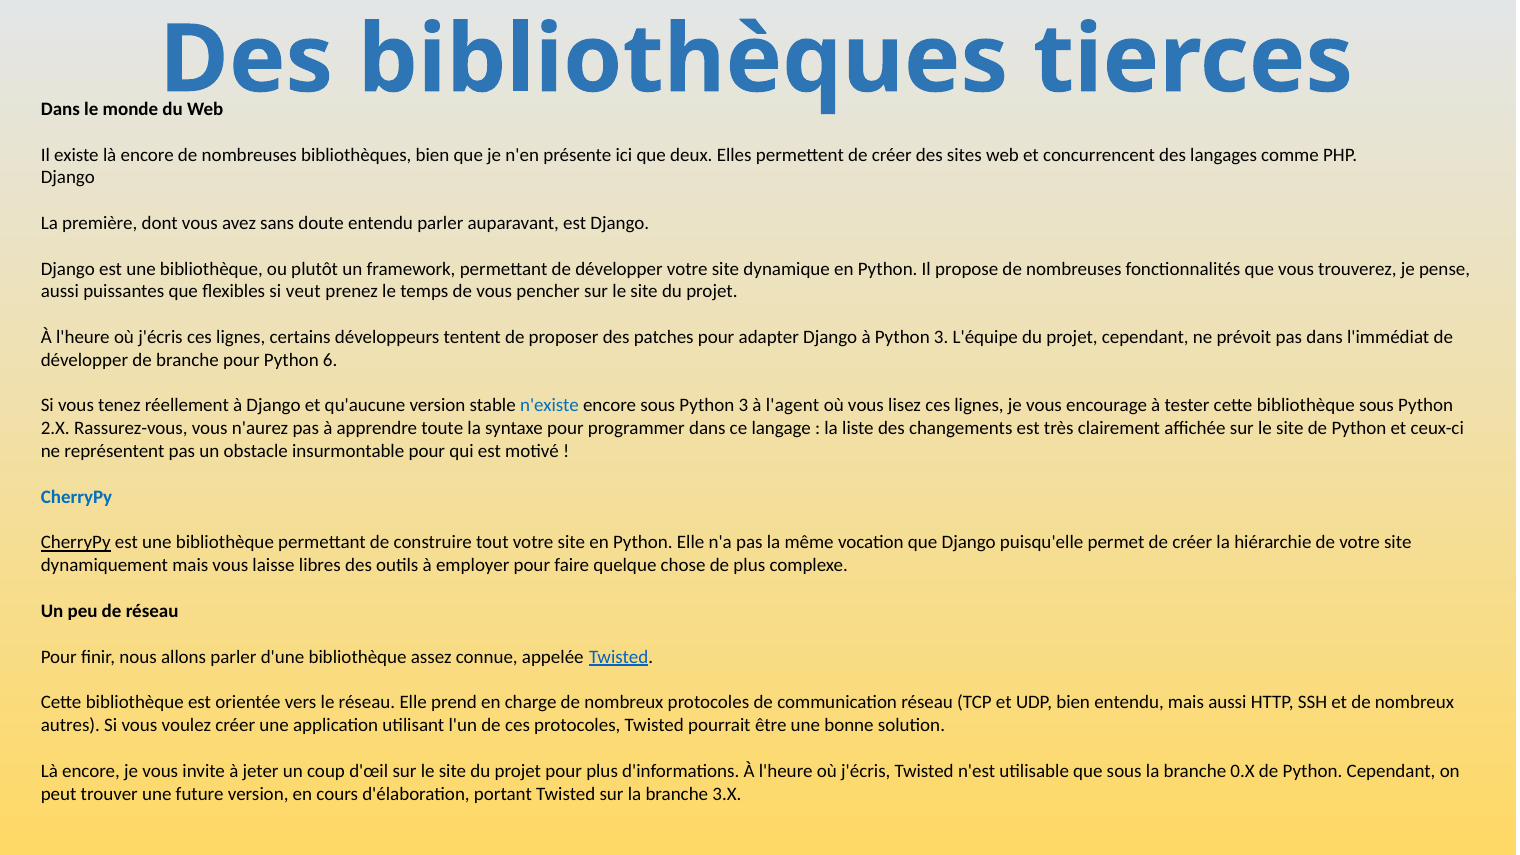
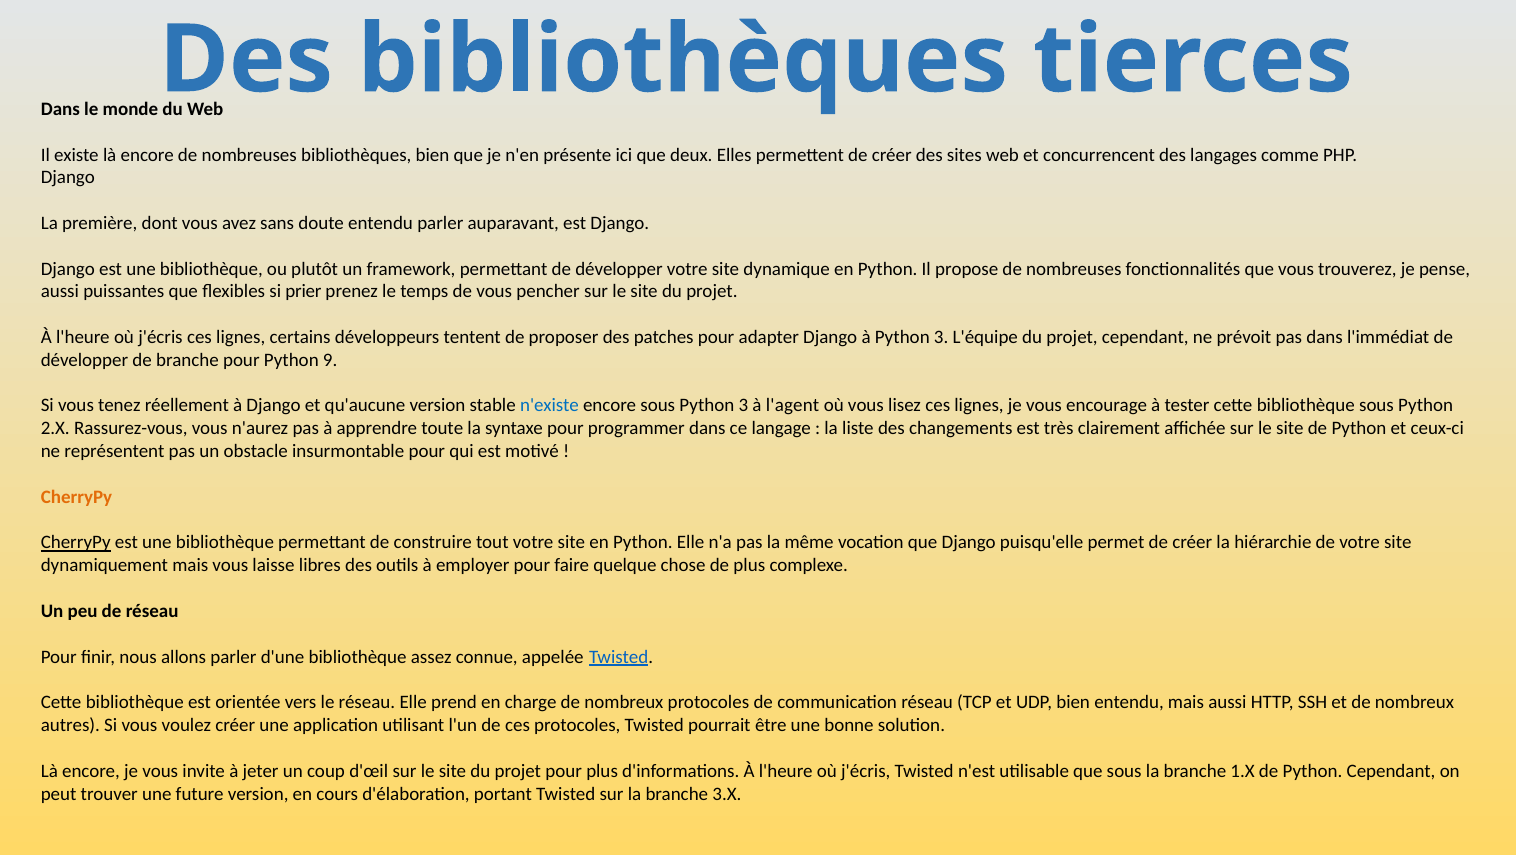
veut: veut -> prier (303, 292)
6: 6 -> 9 (330, 360)
CherryPy colour: blue -> orange (77, 497)
0.X: 0.X -> 1.X (1243, 771)
